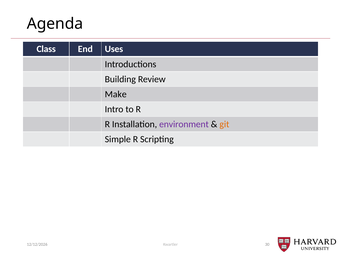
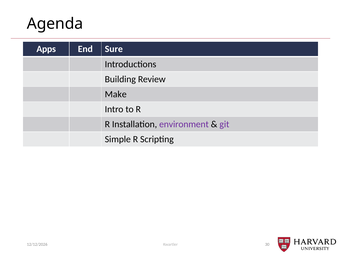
Class: Class -> Apps (46, 49)
Uses: Uses -> Sure (114, 49)
git colour: orange -> purple (224, 124)
